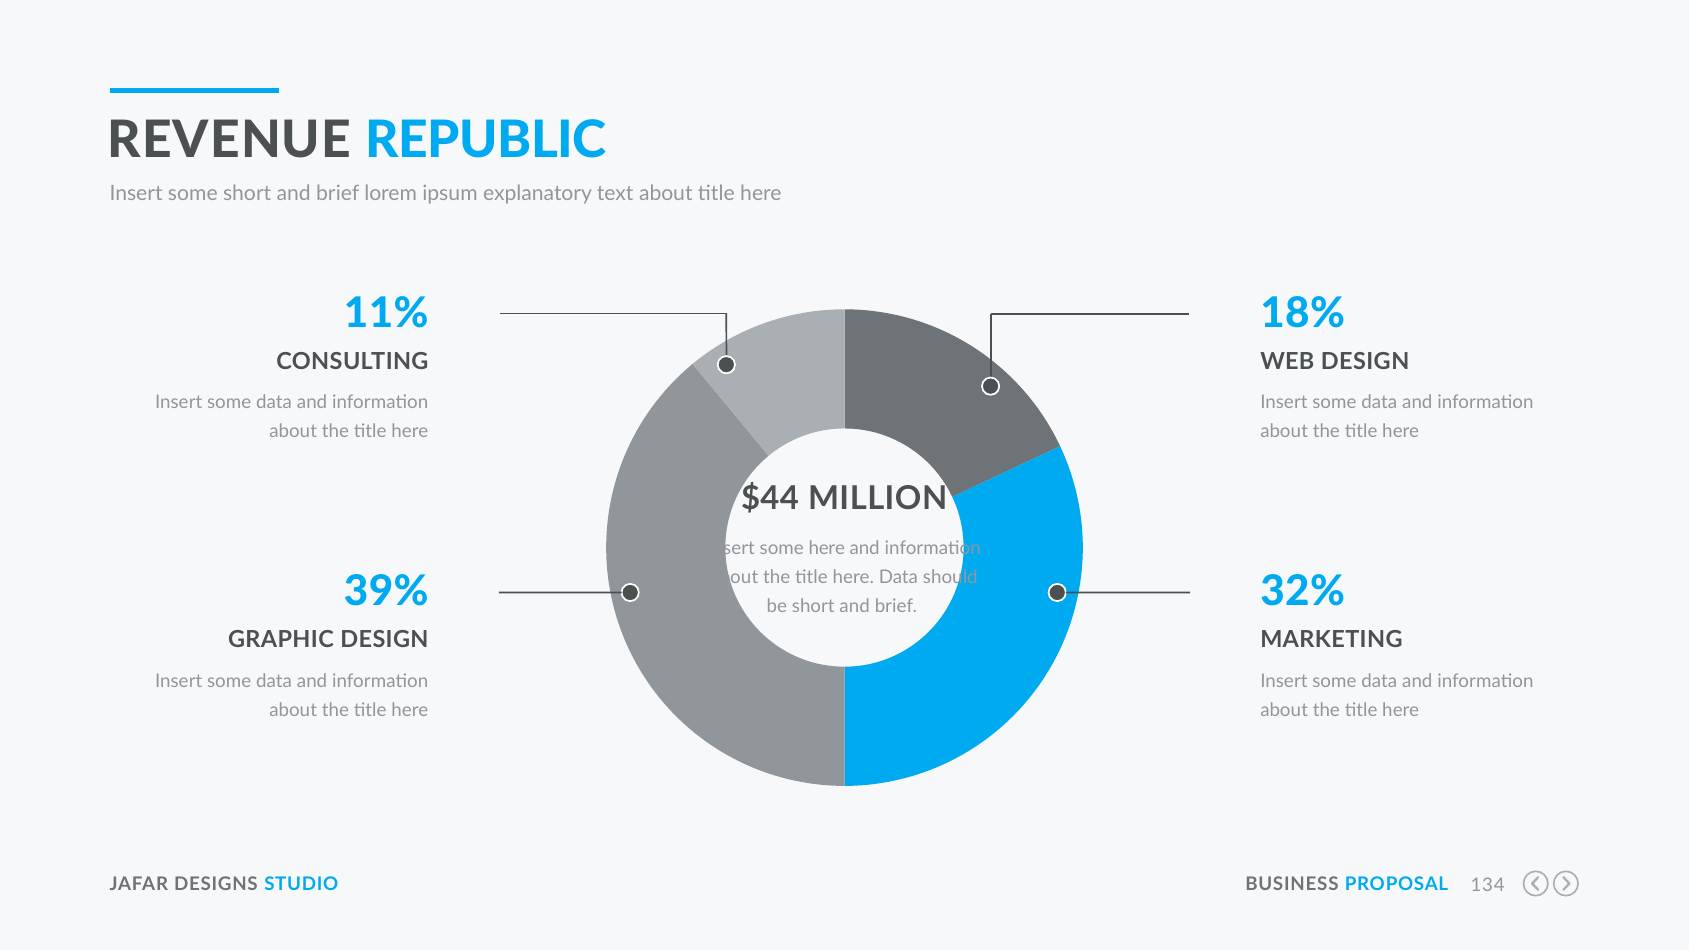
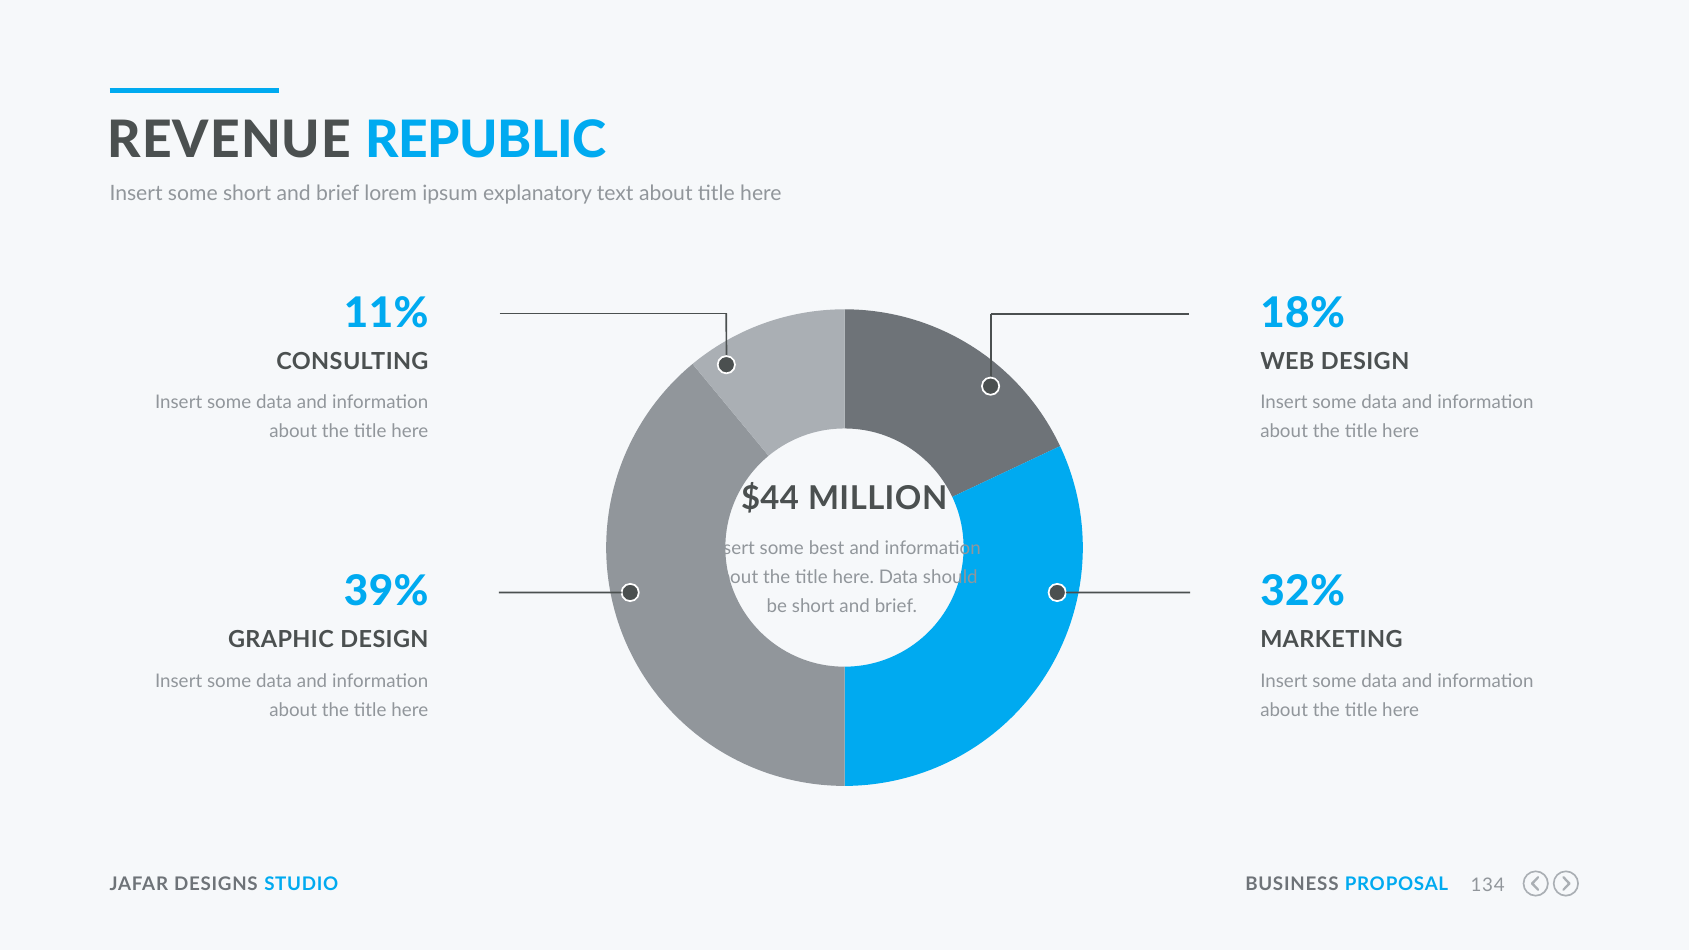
some here: here -> best (827, 548)
